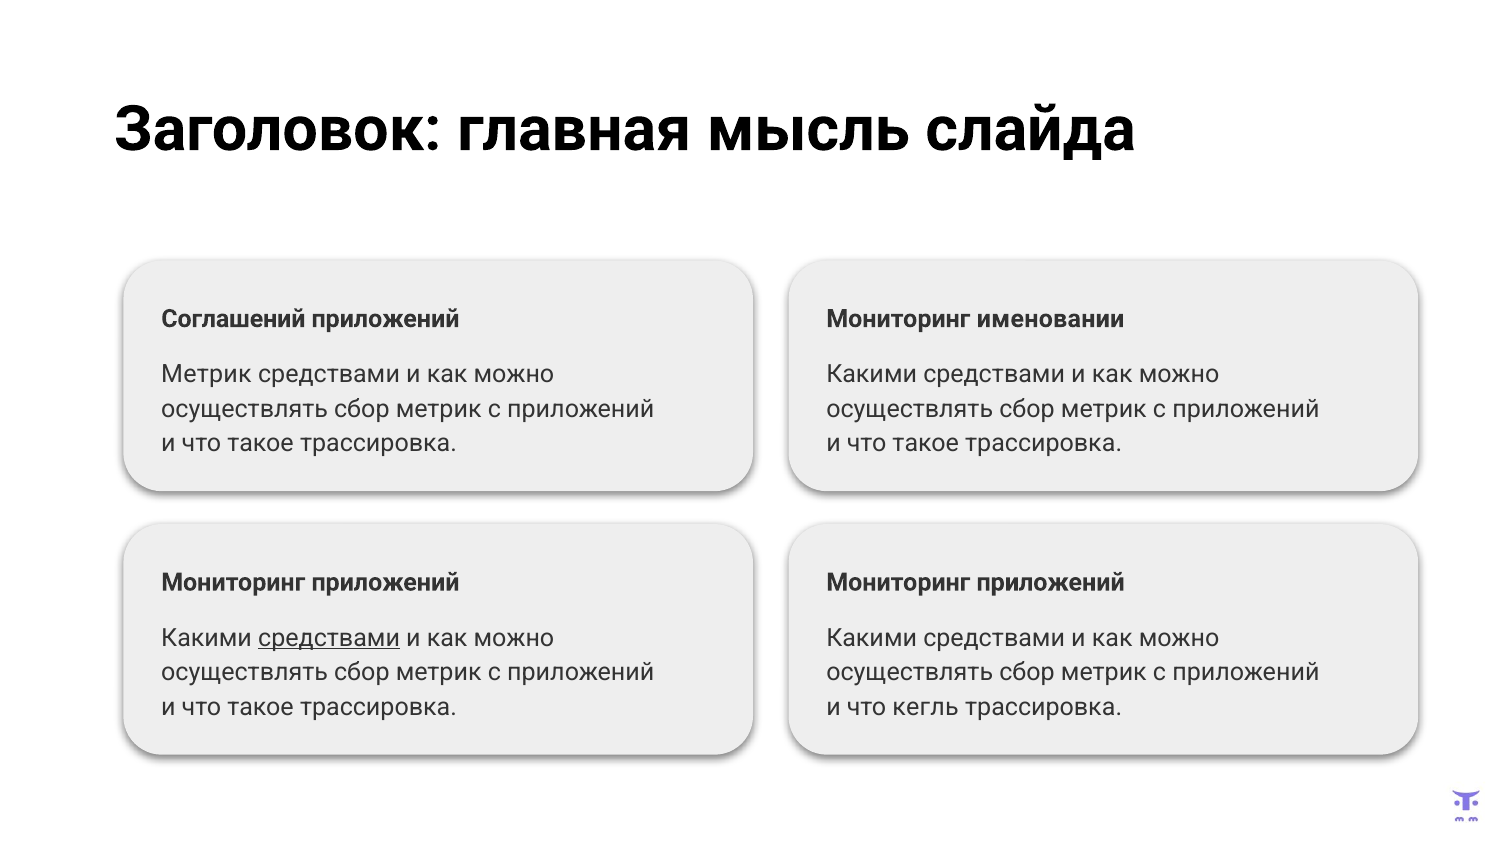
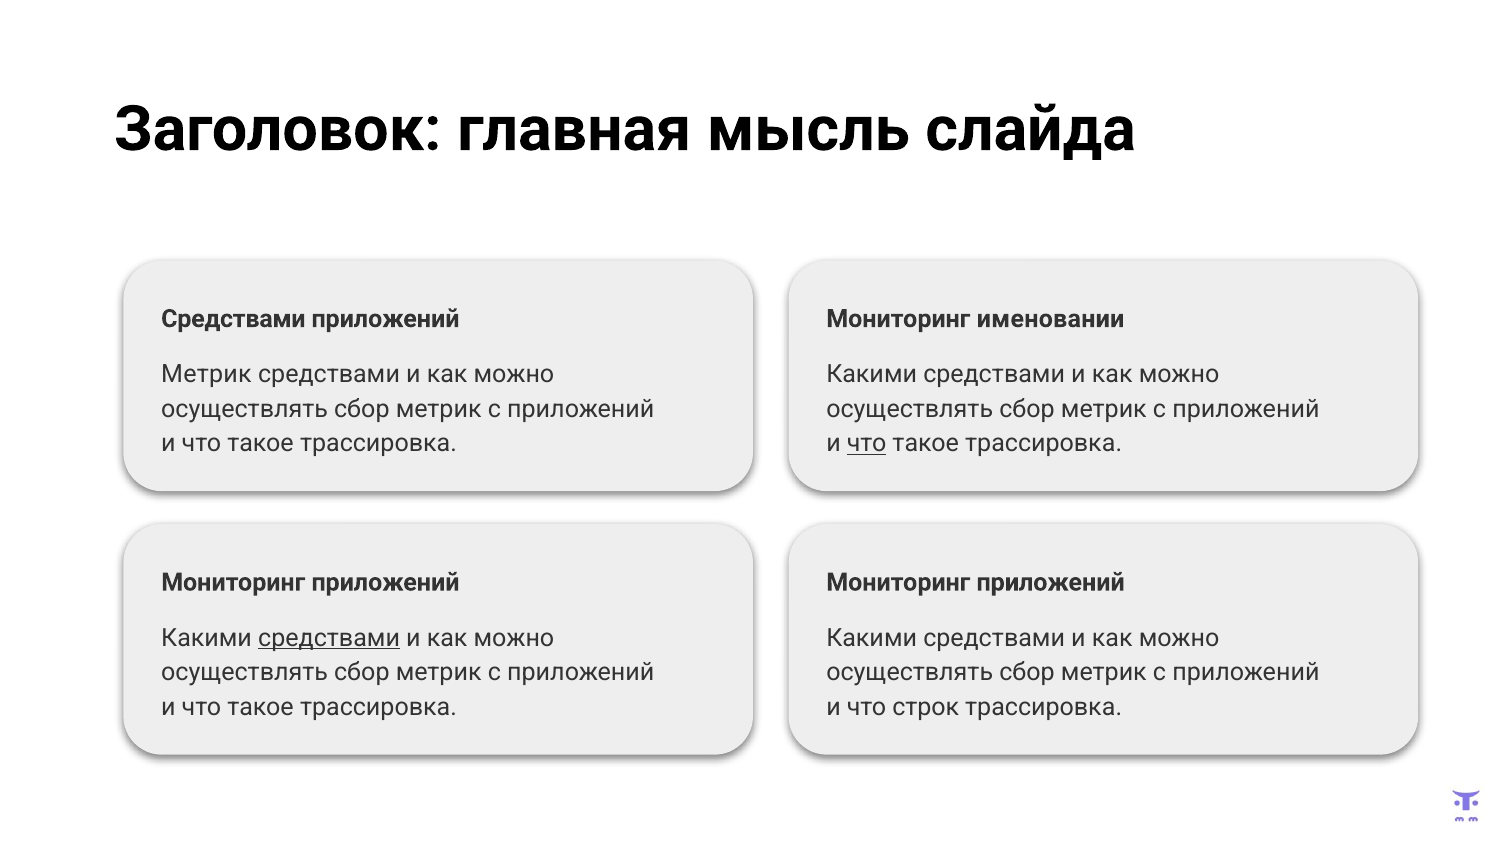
Соглашений: Соглашений -> Средствами (233, 319)
что underline: none -> present (867, 444)
кегль: кегль -> строк (926, 707)
